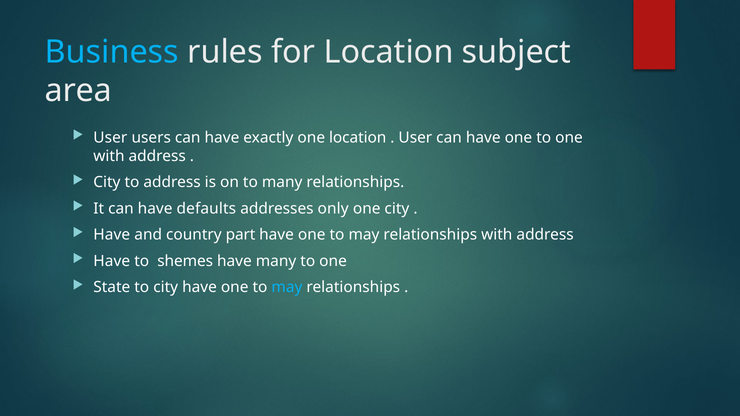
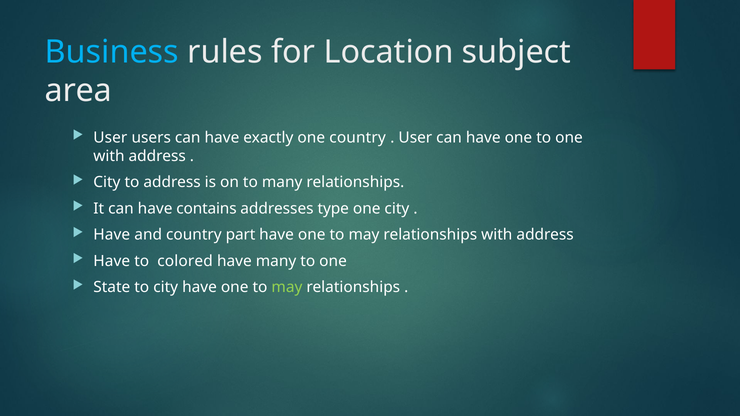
one location: location -> country (358, 138)
defaults: defaults -> contains (206, 209)
only: only -> type (333, 209)
shemes: shemes -> colored (185, 261)
may colour: light blue -> light green (287, 287)
